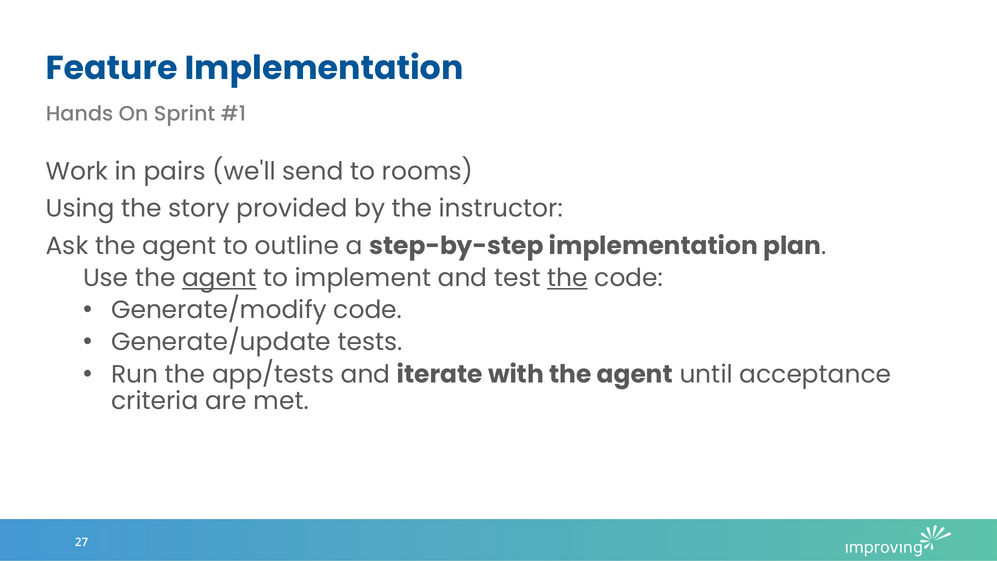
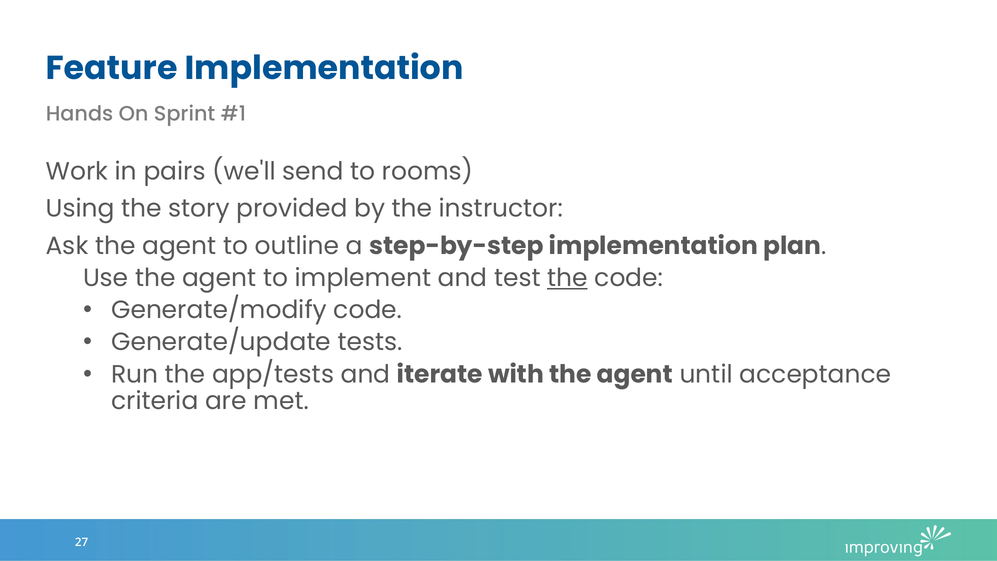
agent underline: present -> none (219, 278)
